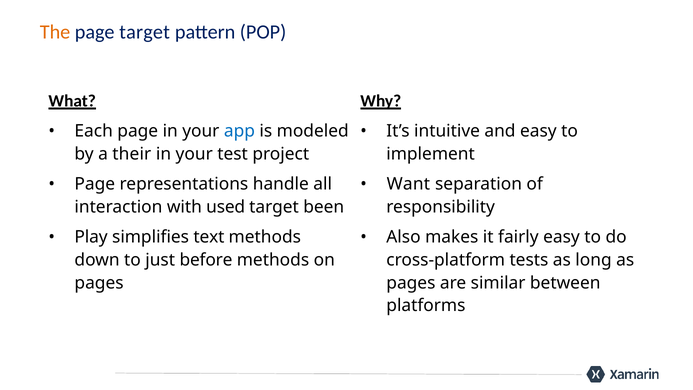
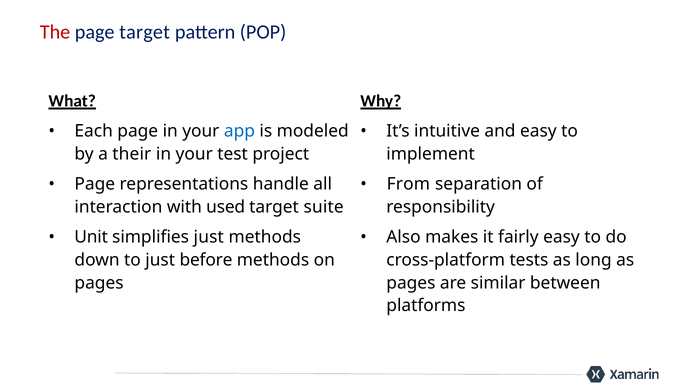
The colour: orange -> red (55, 32)
Want: Want -> From (408, 184)
been: been -> suite (324, 207)
Play: Play -> Unit (91, 237)
simplifies text: text -> just (209, 237)
